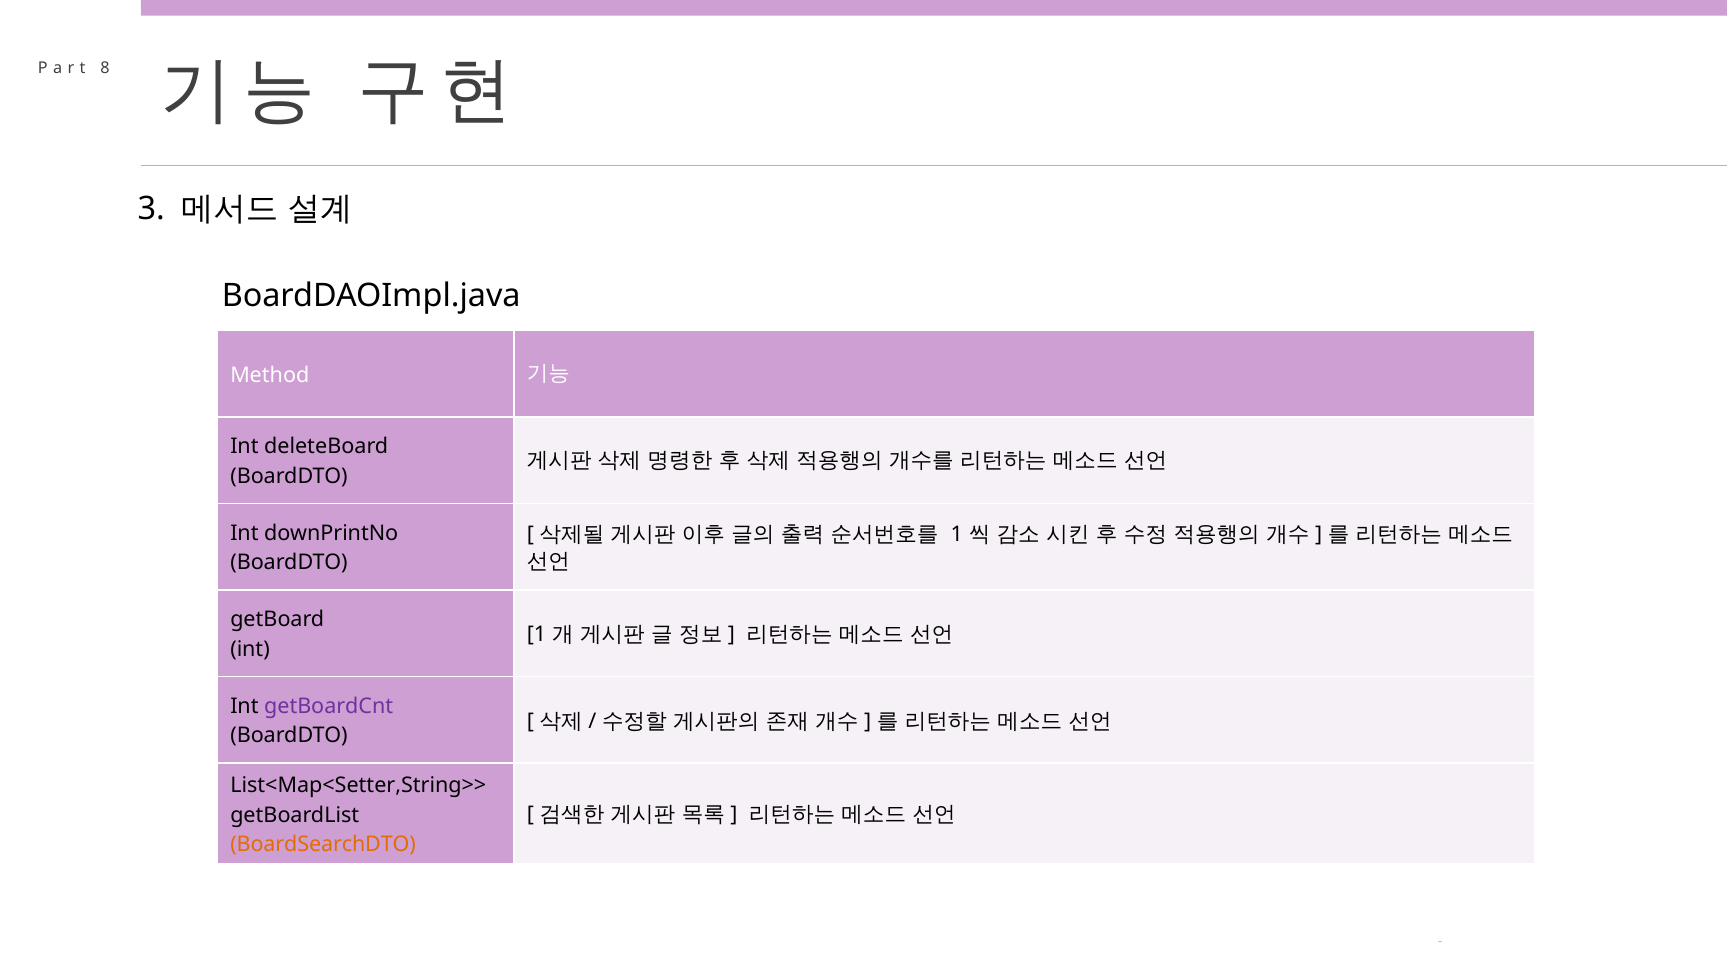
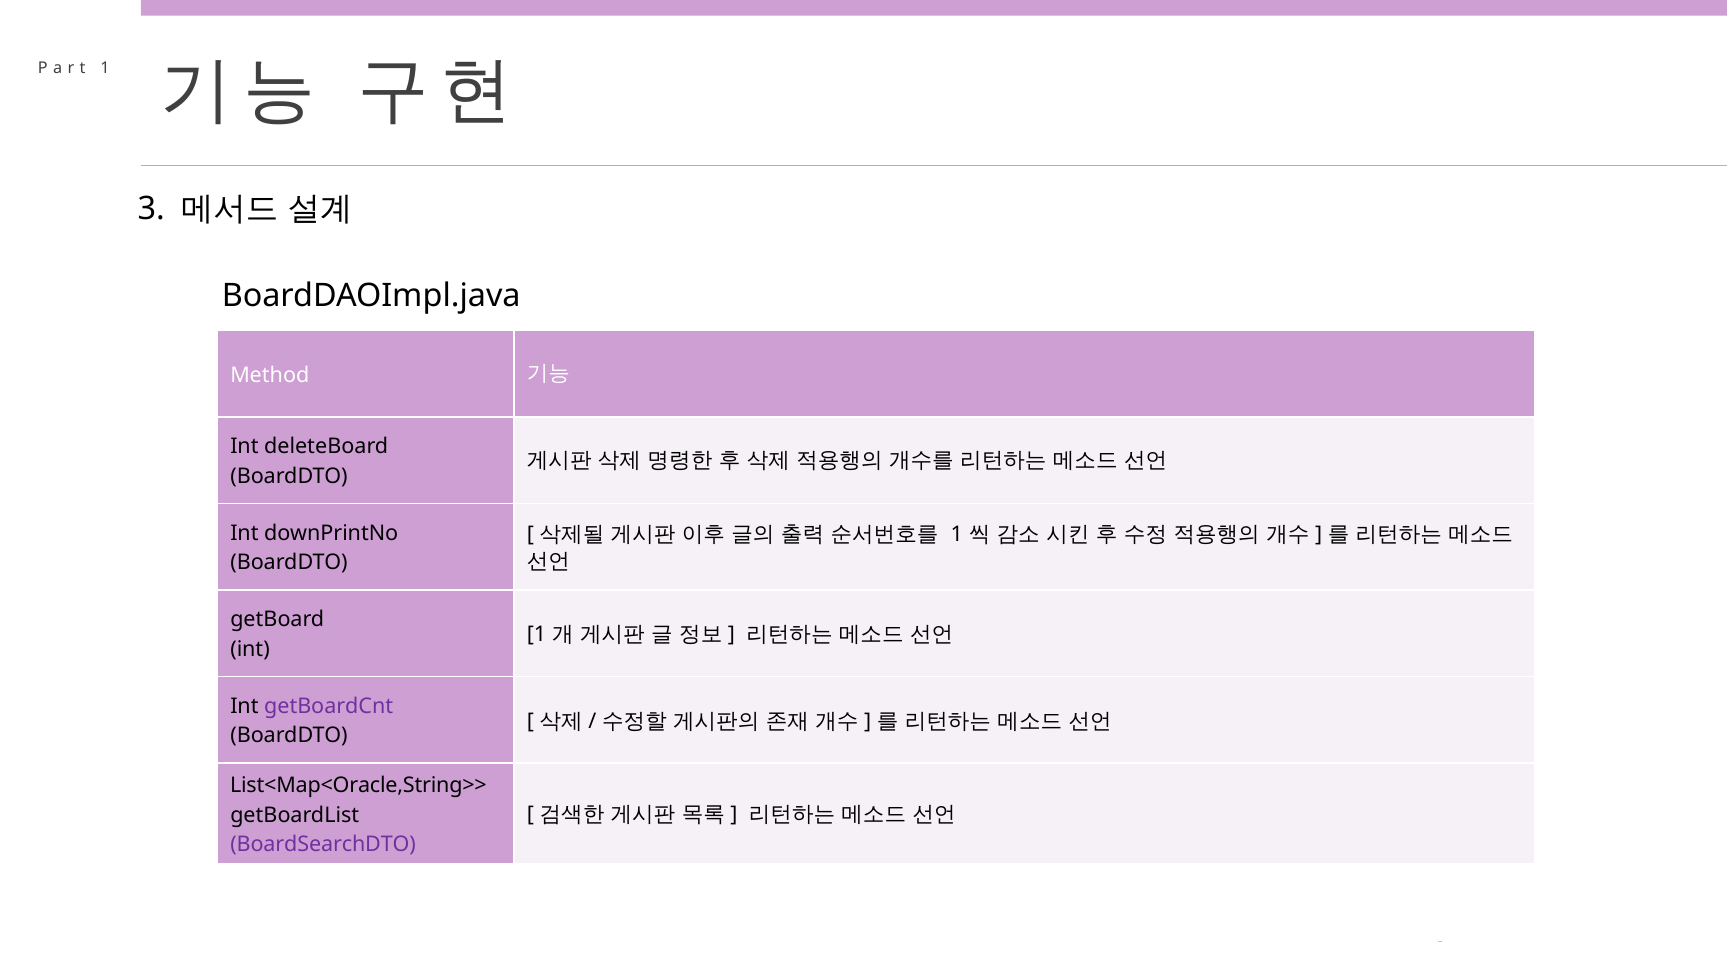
8: 8 -> 1 (105, 68)
List<Map<Setter,String>>: List<Map<Setter,String>> -> List<Map<Oracle,String>> (358, 786)
BoardSearchDTO colour: orange -> purple (323, 845)
